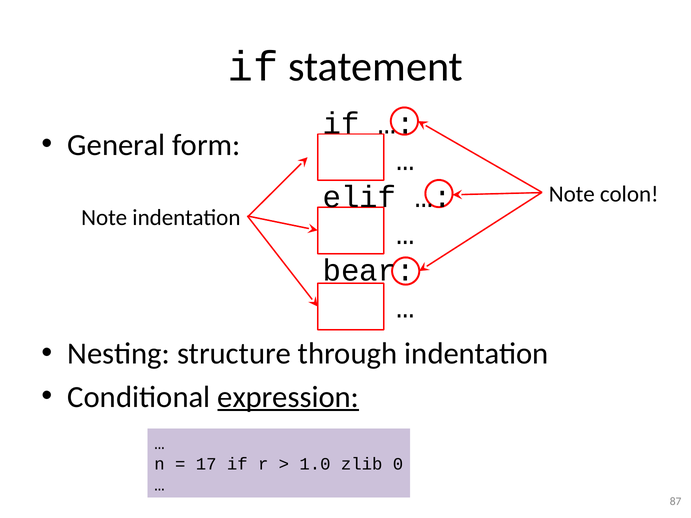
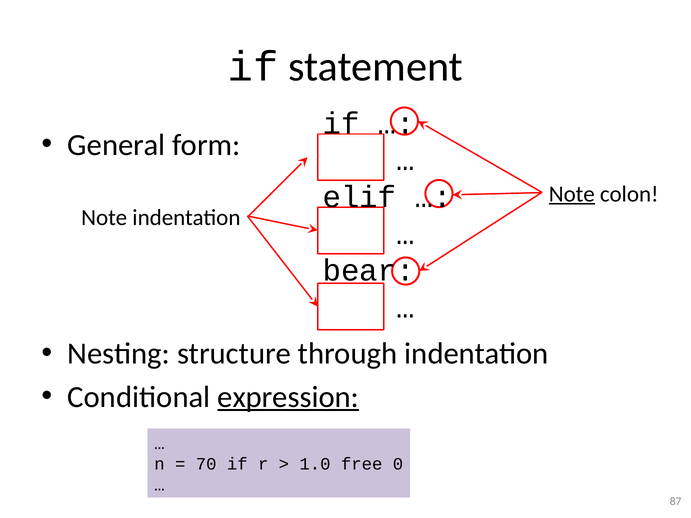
Note underline: none -> present (572, 194)
17: 17 -> 70 (206, 464)
zlib: zlib -> free (362, 464)
